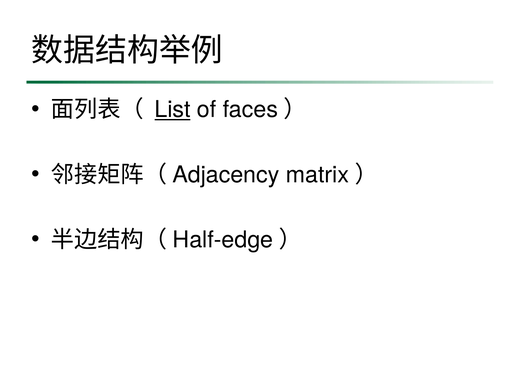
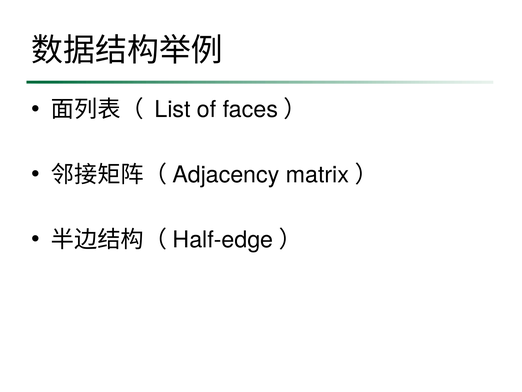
List underline: present -> none (173, 110)
